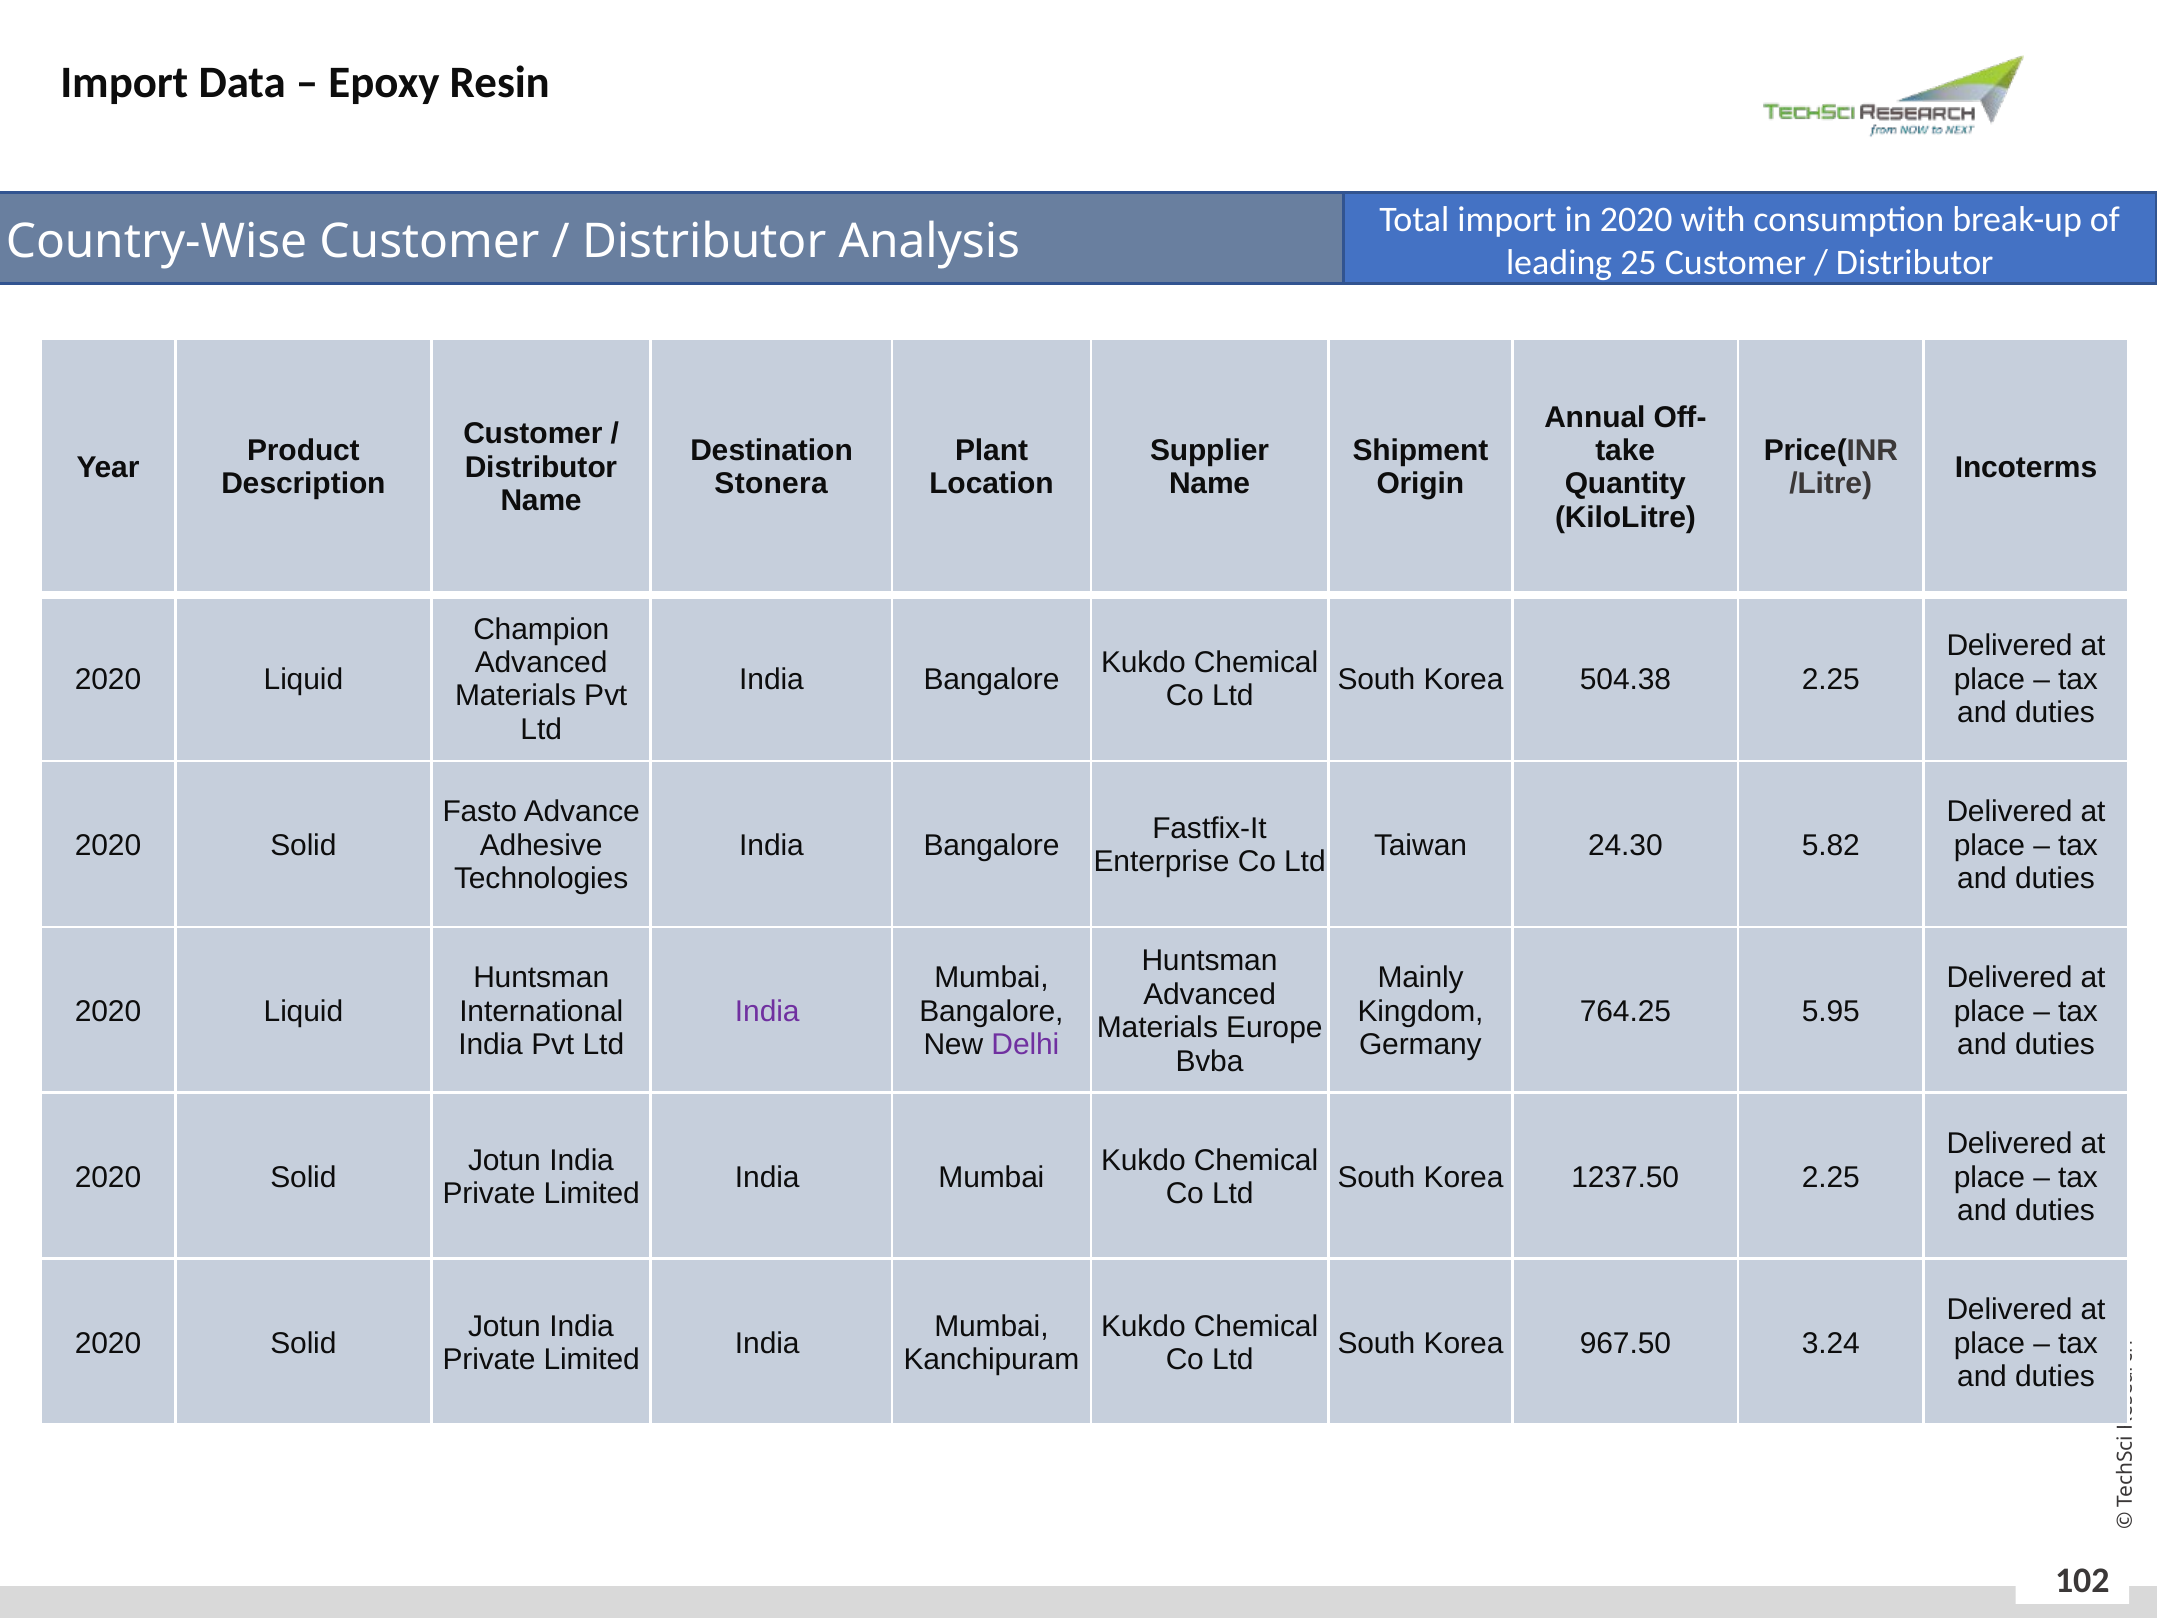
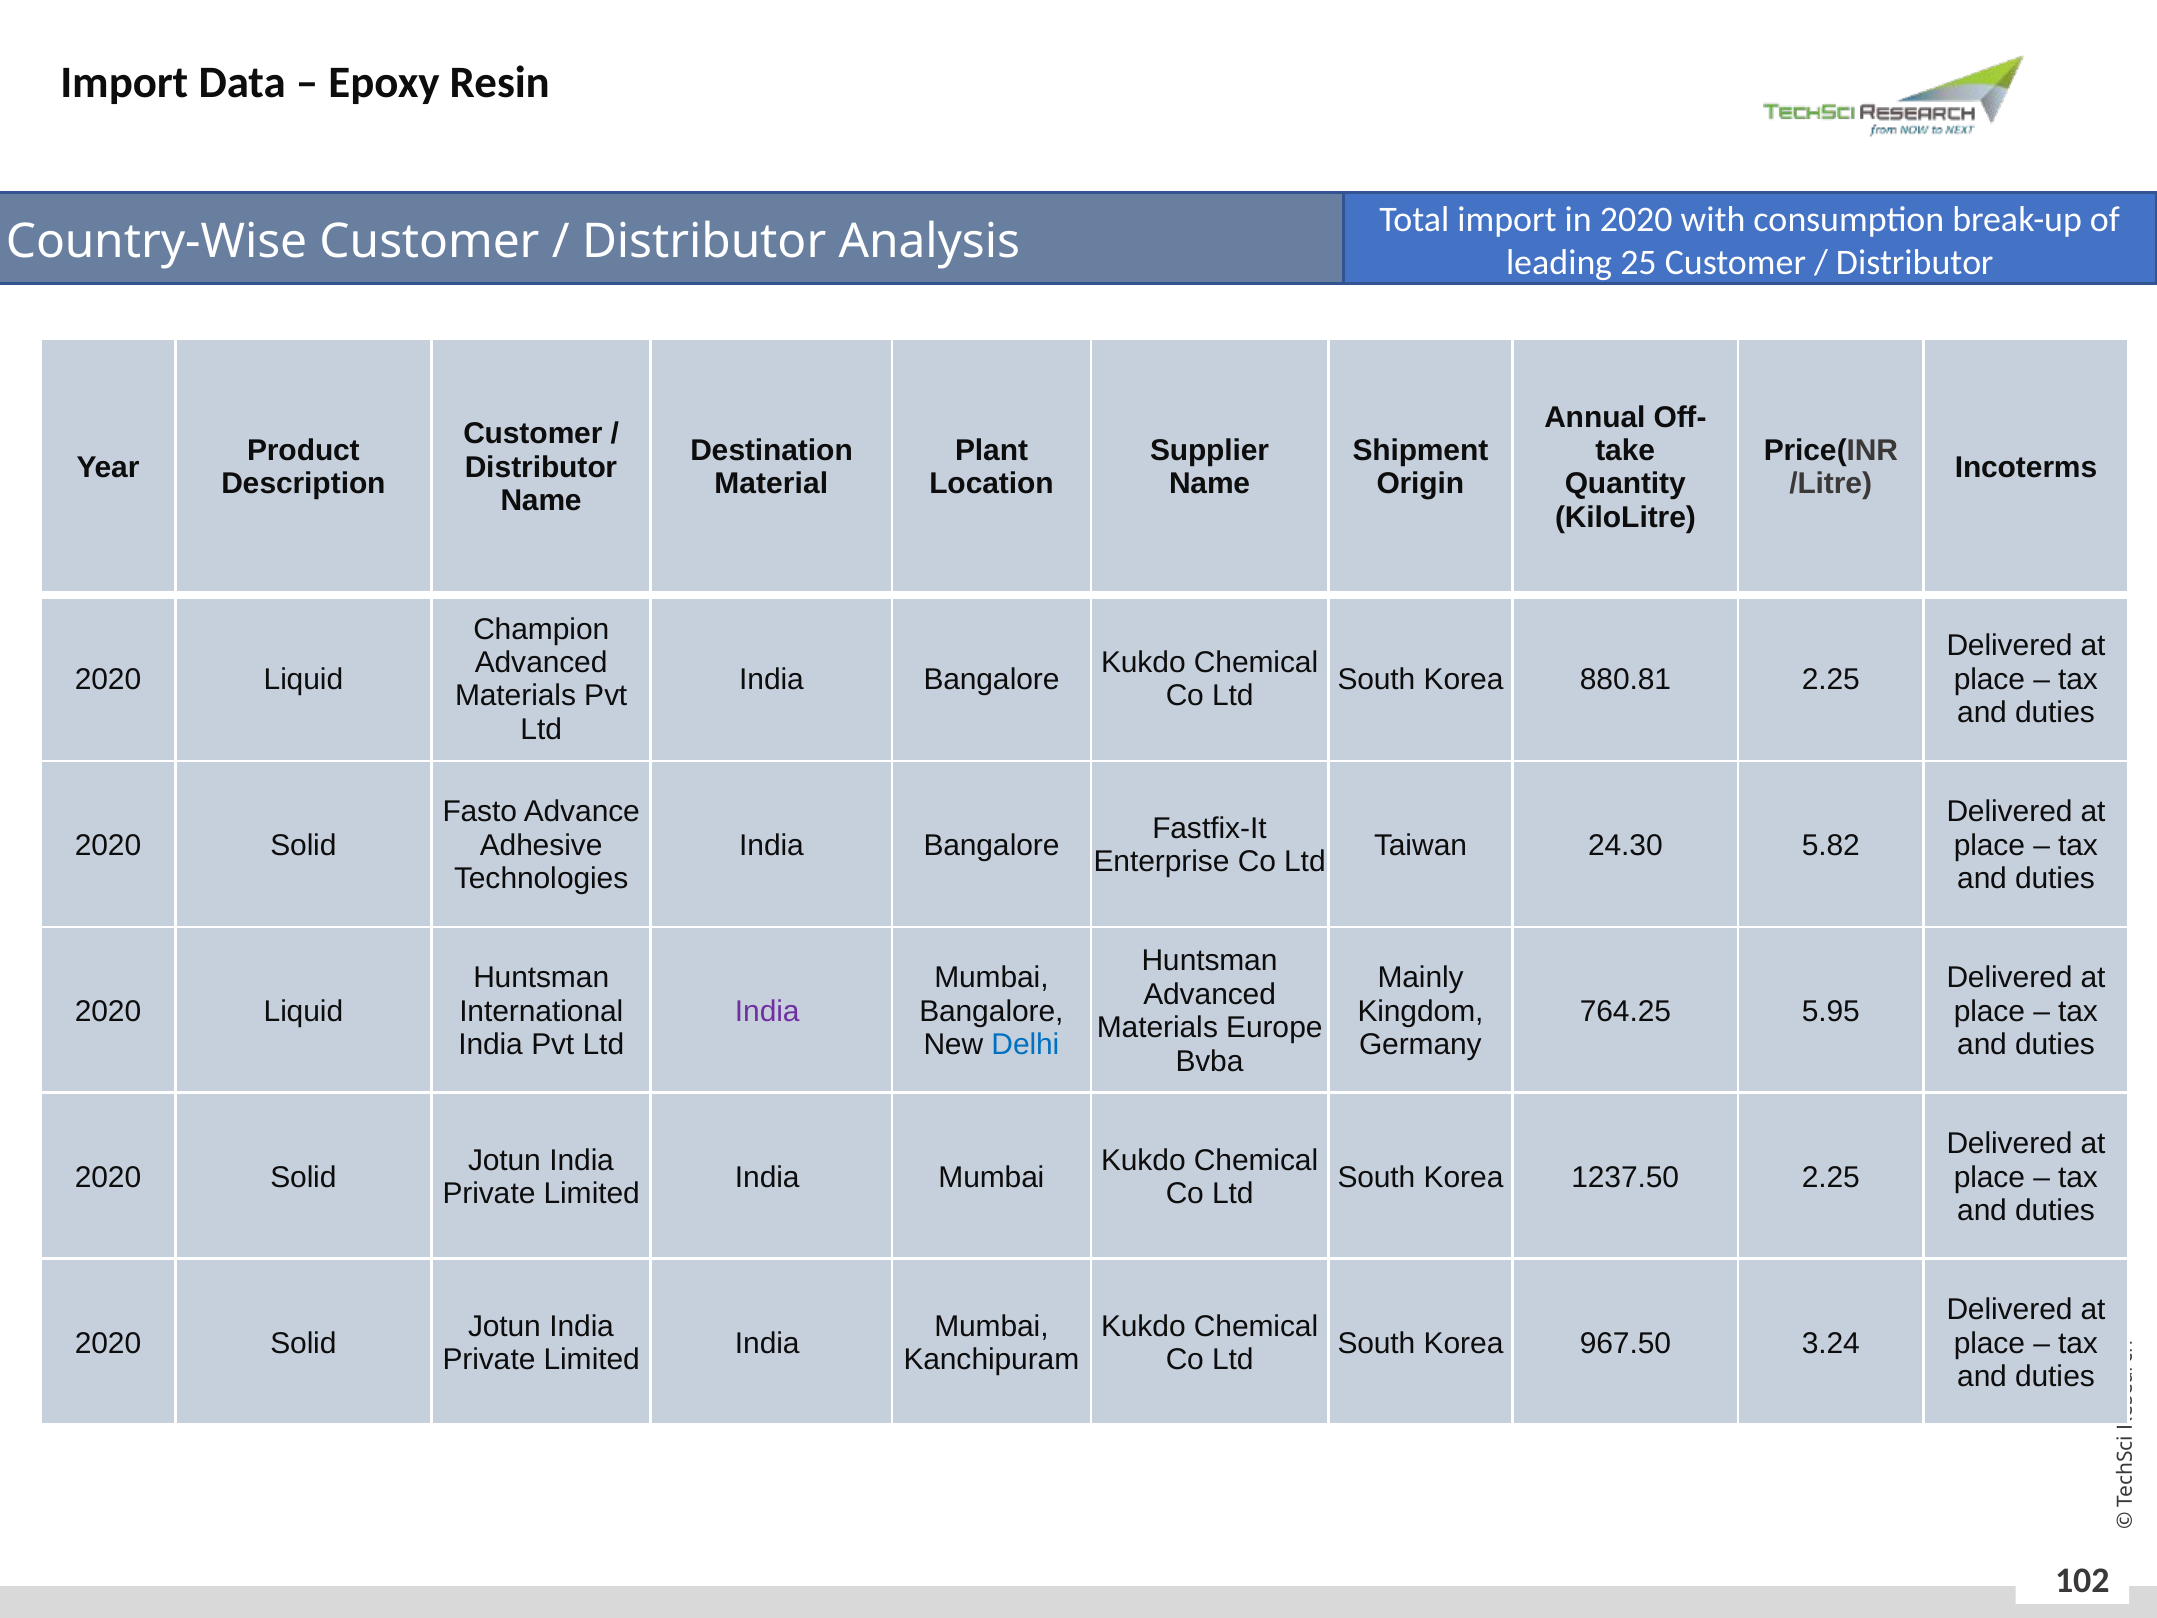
Stonera: Stonera -> Material (771, 484)
504.38: 504.38 -> 880.81 (1625, 679)
Delhi colour: purple -> blue (1025, 1045)
